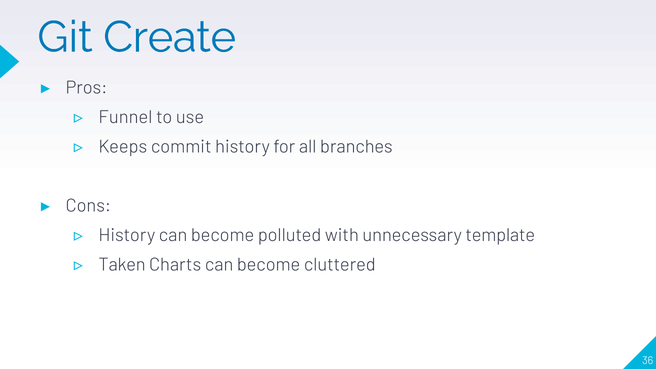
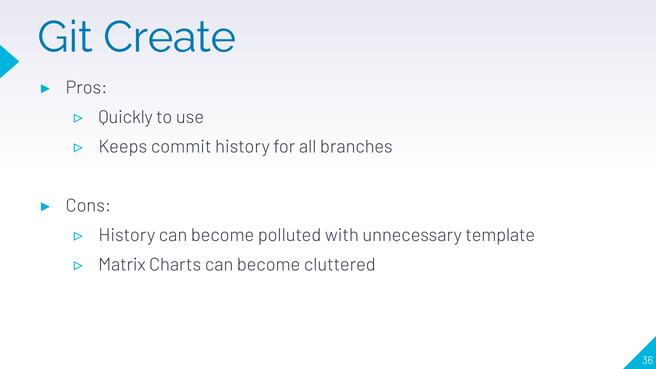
Funnel: Funnel -> Quickly (126, 117)
Taken: Taken -> Matrix (122, 265)
